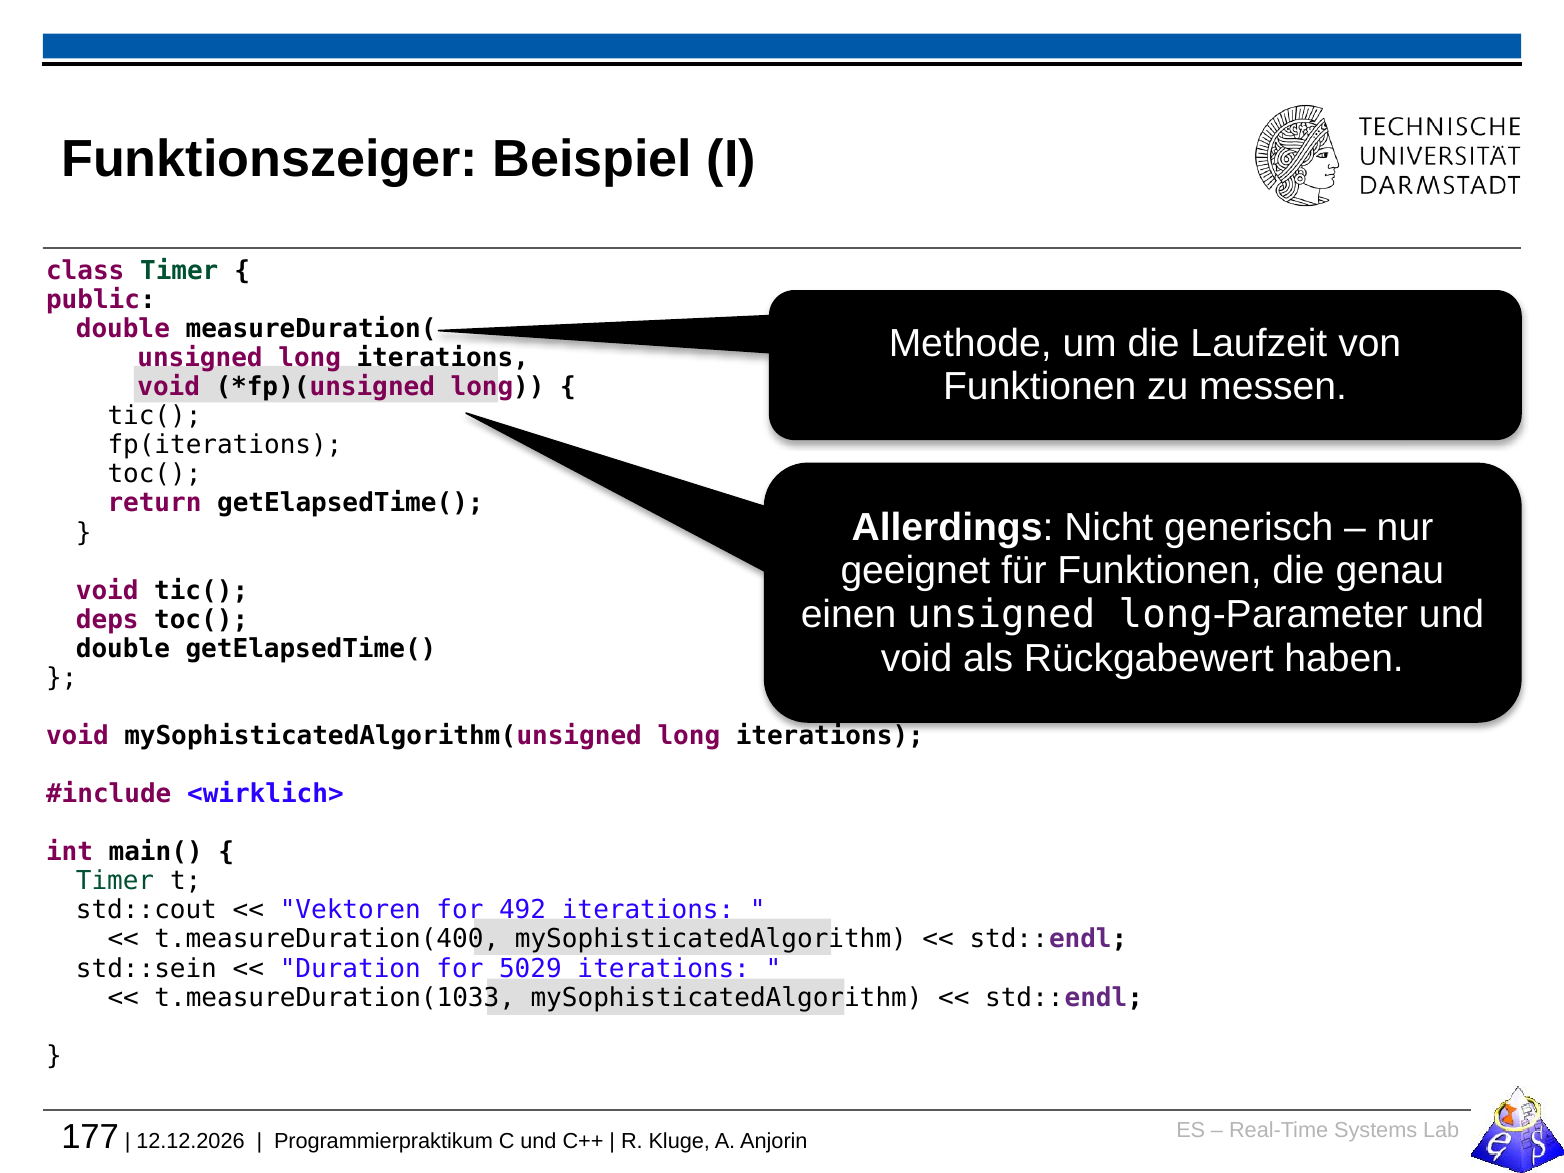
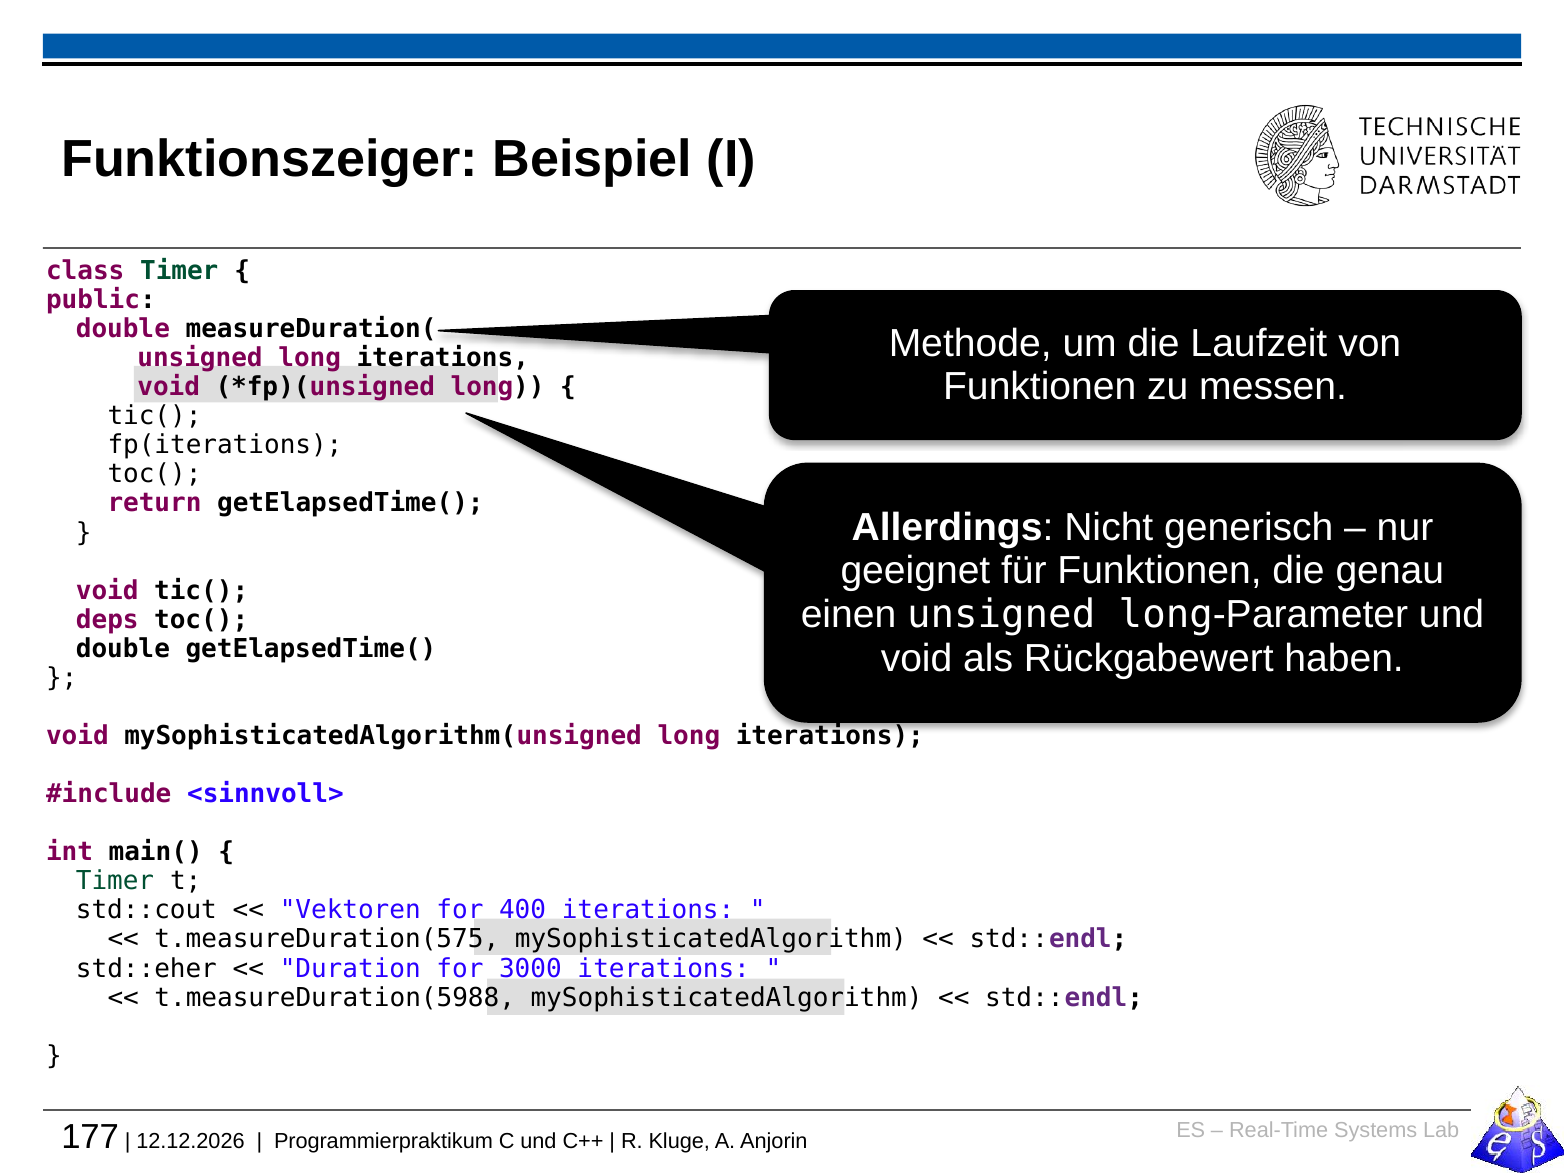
<wirklich>: <wirklich> -> <sinnvoll> (265, 794)
492: 492 -> 400 (523, 910)
t.measureDuration(400: t.measureDuration(400 -> t.measureDuration(575 (327, 939)
std::sein: std::sein -> std::eher (146, 968)
5029: 5029 -> 3000 (530, 968)
t.measureDuration(1033: t.measureDuration(1033 -> t.measureDuration(5988 (335, 997)
